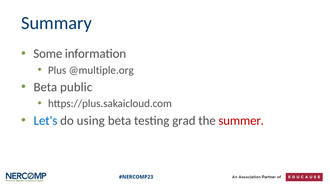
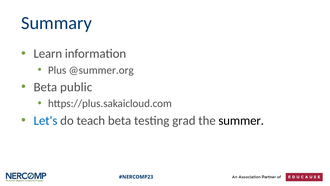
Some: Some -> Learn (48, 54)
@multiple.org: @multiple.org -> @summer.org (101, 70)
using: using -> teach (91, 120)
summer colour: red -> black (241, 120)
